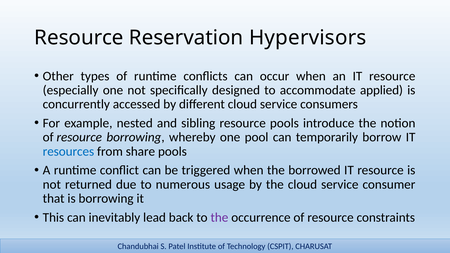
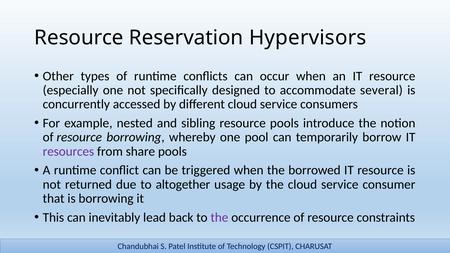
applied: applied -> several (381, 90)
resources colour: blue -> purple (68, 152)
numerous: numerous -> altogether (183, 184)
